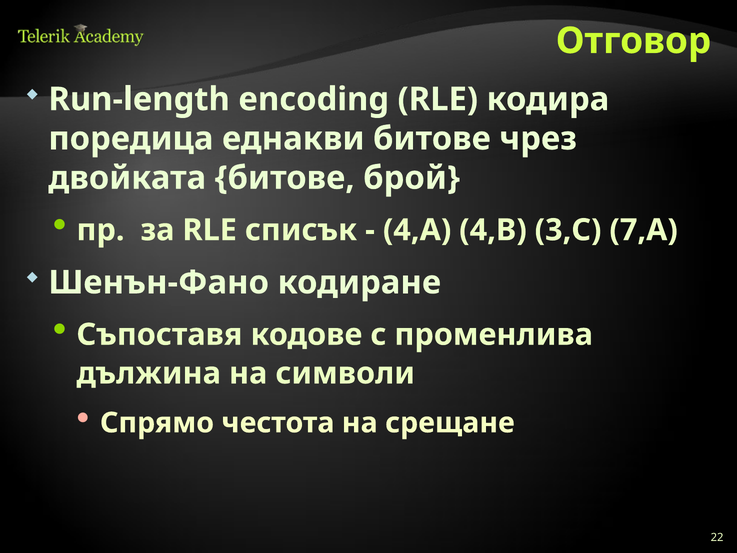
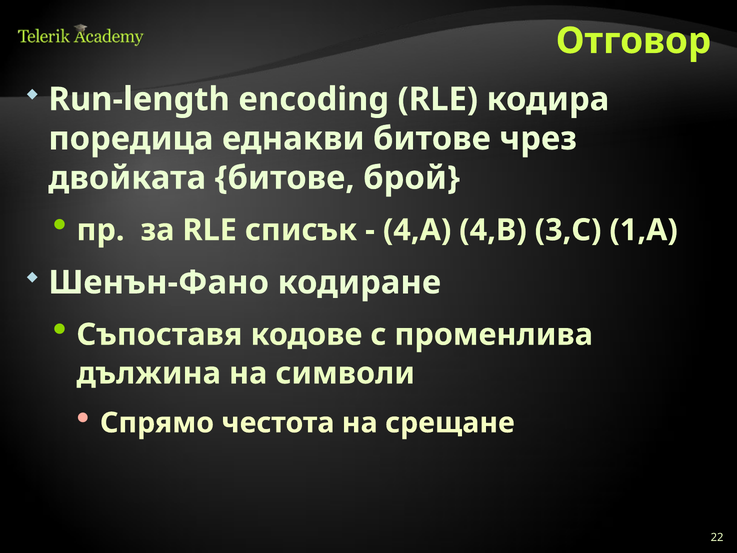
7,A: 7,A -> 1,A (644, 230)
